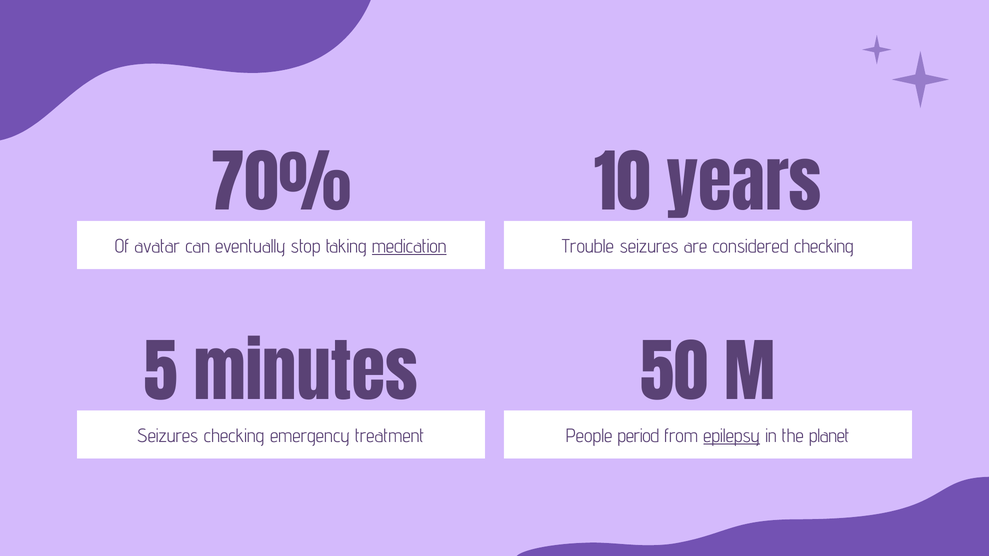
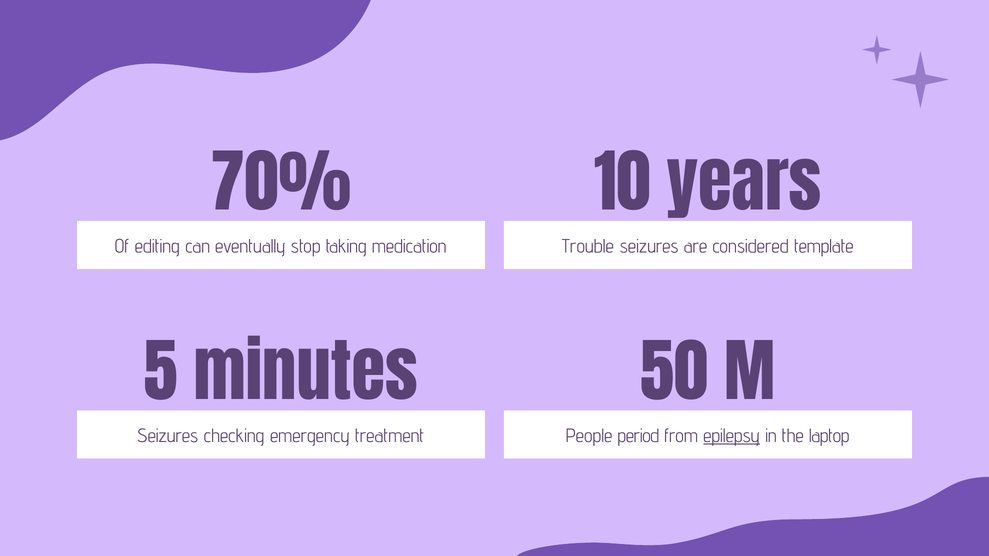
avatar: avatar -> editing (157, 246)
medication underline: present -> none (409, 246)
considered checking: checking -> template (824, 246)
planet: planet -> laptop (829, 436)
